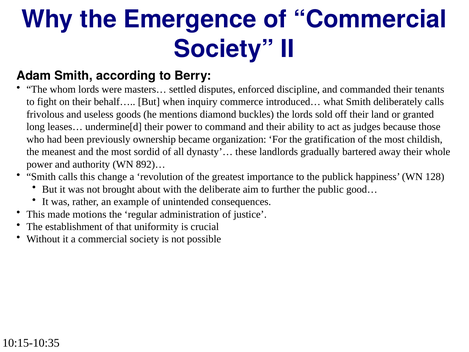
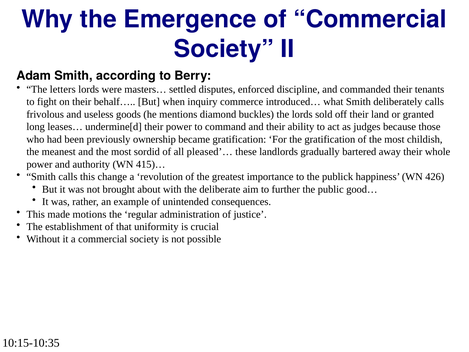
whom: whom -> letters (63, 89)
became organization: organization -> gratification (239, 139)
dynasty’…: dynasty’… -> pleased’… (210, 152)
892)…: 892)… -> 415)… (151, 164)
128: 128 -> 426 (435, 177)
